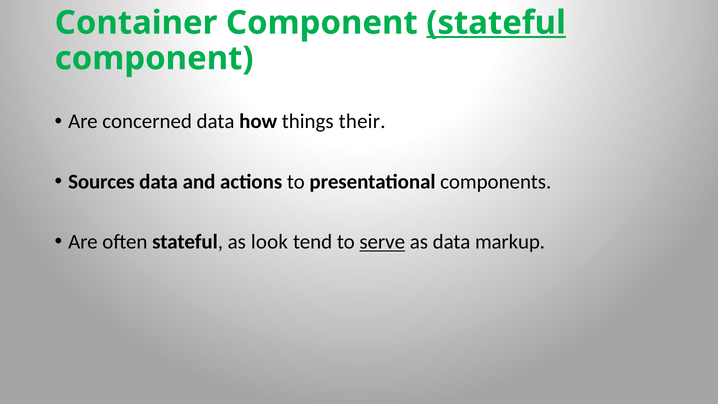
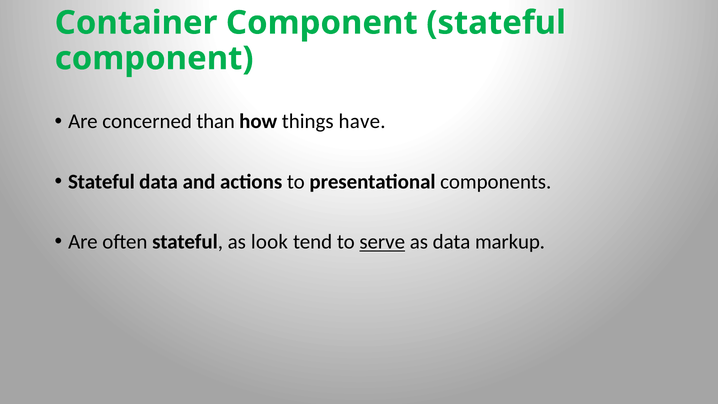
stateful underline: present -> none (496, 23)
concerned data: data -> than (216, 121)
their: their -> have (362, 121)
Sources: Sources -> Stateful (101, 182)
